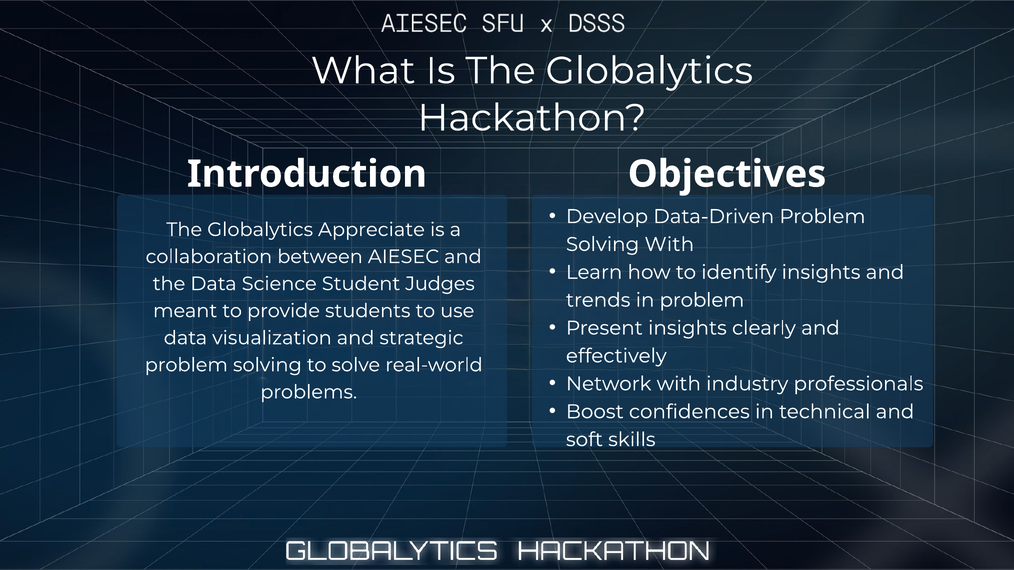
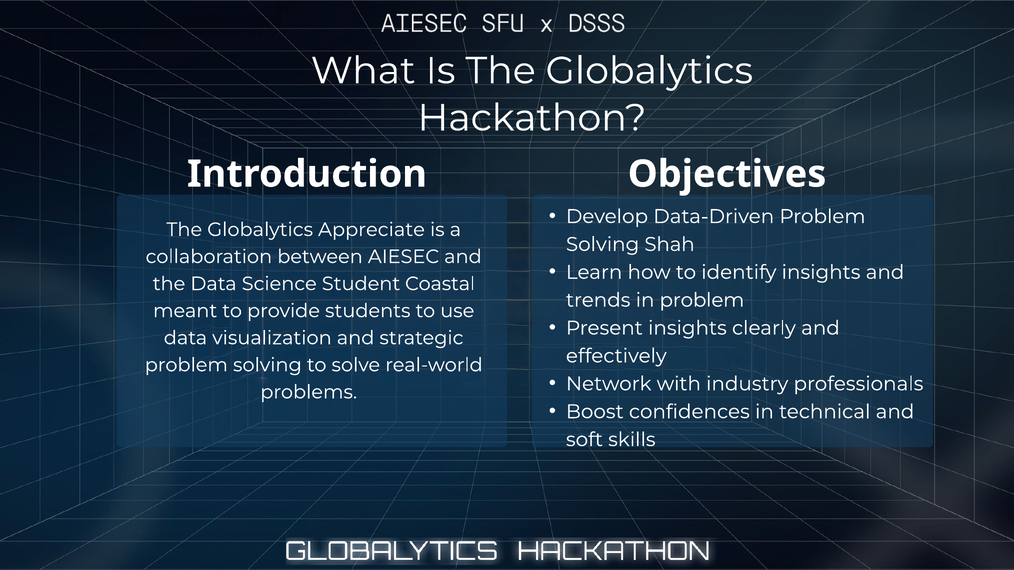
Solving With: With -> Shah (670, 245)
Judges: Judges -> Coastal (440, 284)
